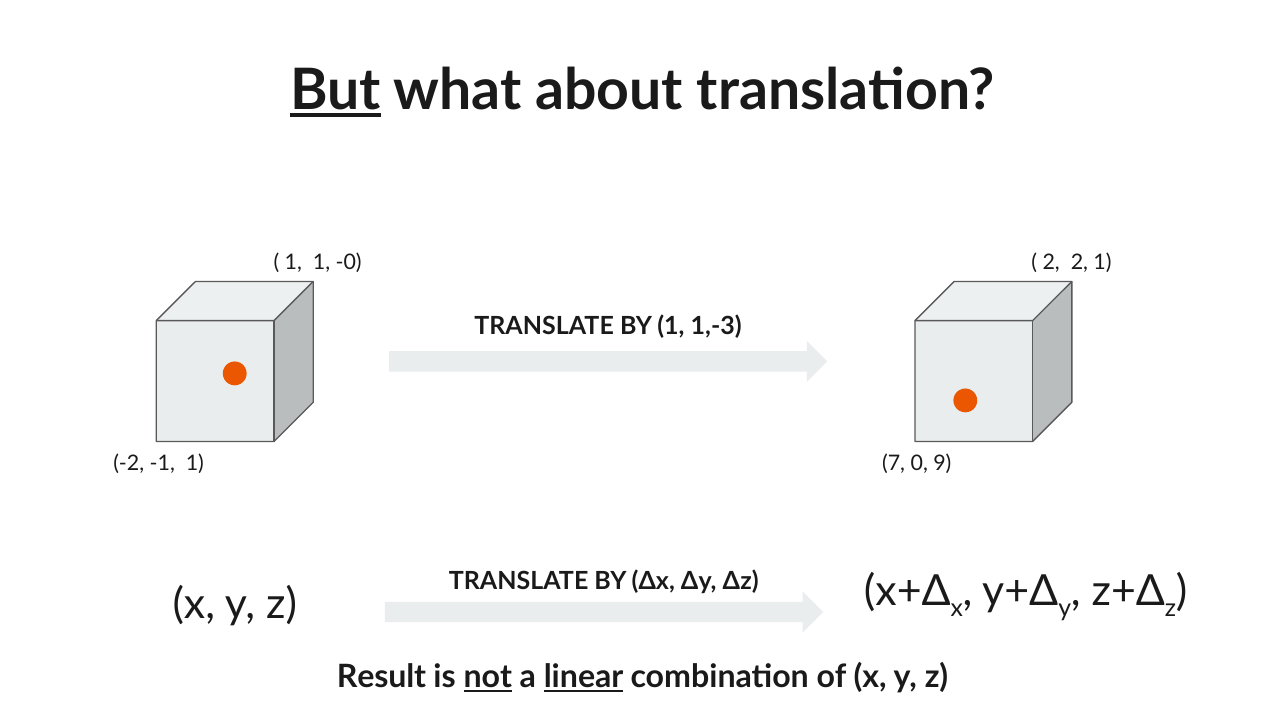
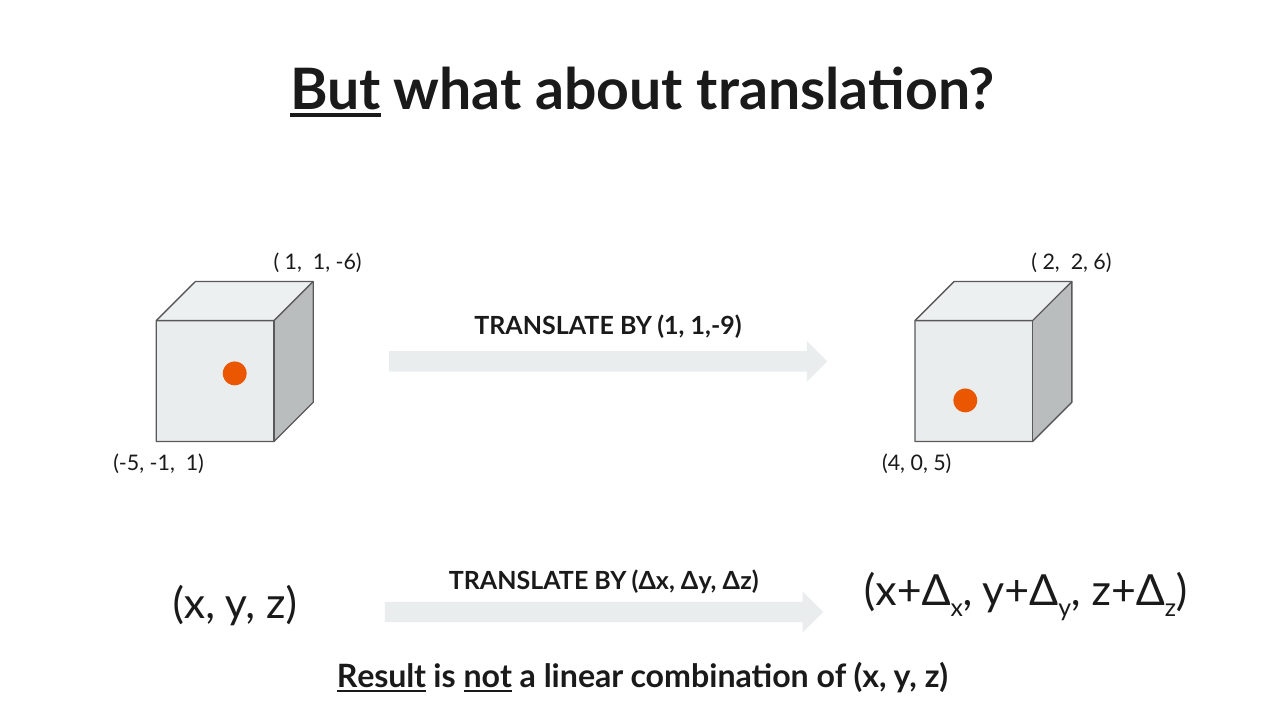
-0: -0 -> -6 (349, 263)
2 1: 1 -> 6 (1103, 263)
1,-3: 1,-3 -> 1,-9 (716, 327)
-2: -2 -> -5 (129, 464)
7: 7 -> 4 (894, 464)
9: 9 -> 5 (942, 464)
Result underline: none -> present (381, 678)
linear underline: present -> none (584, 678)
